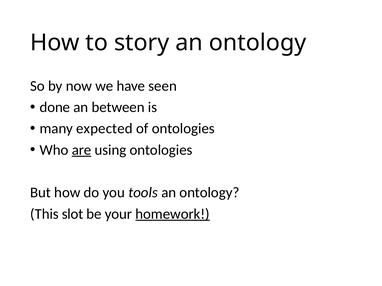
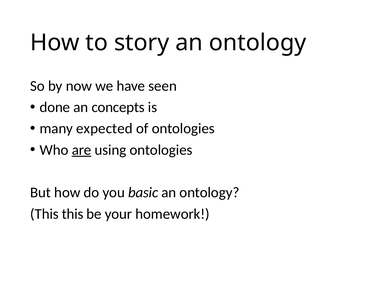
between: between -> concepts (118, 107)
tools: tools -> basic (143, 193)
This slot: slot -> this (73, 214)
homework underline: present -> none (173, 214)
